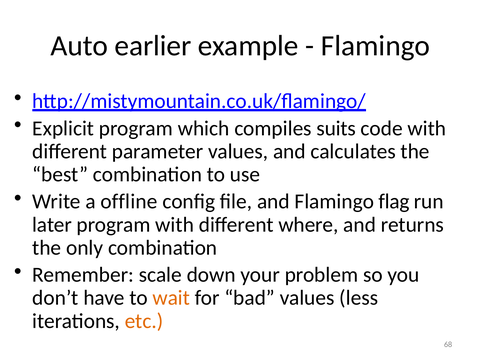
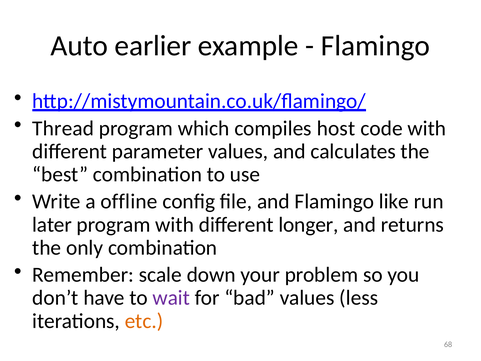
Explicit: Explicit -> Thread (63, 128)
suits: suits -> host (336, 128)
flag: flag -> like (394, 201)
where: where -> longer (308, 225)
wait colour: orange -> purple (171, 298)
